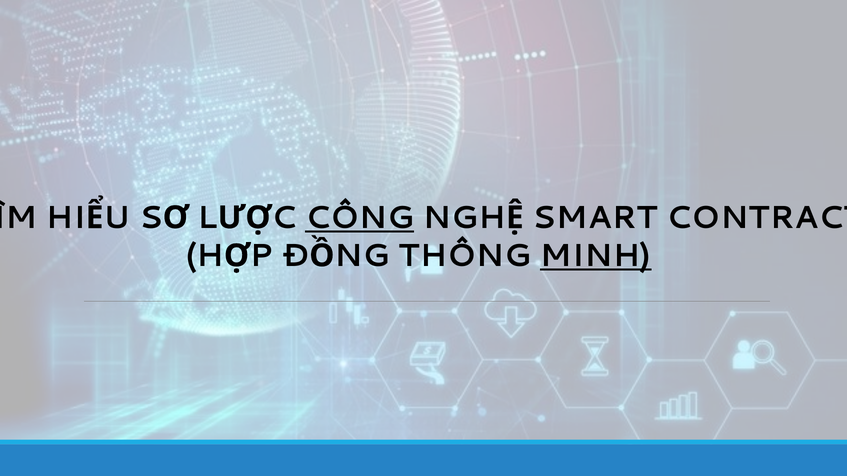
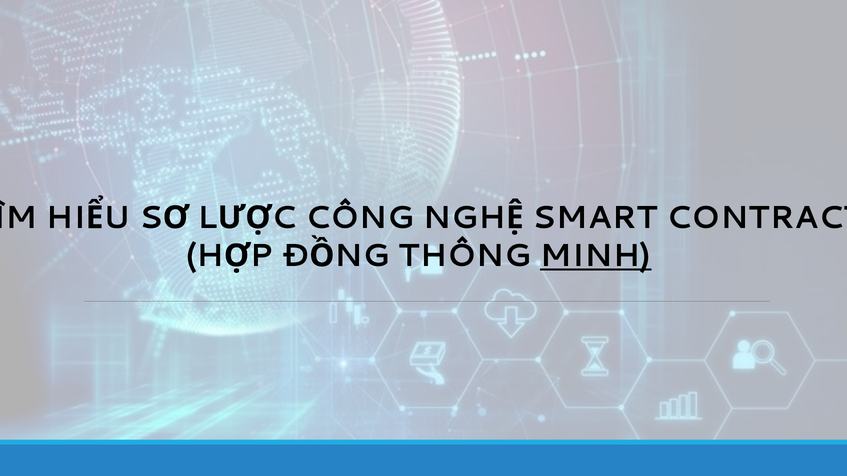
CÔNG underline: present -> none (360, 218)
